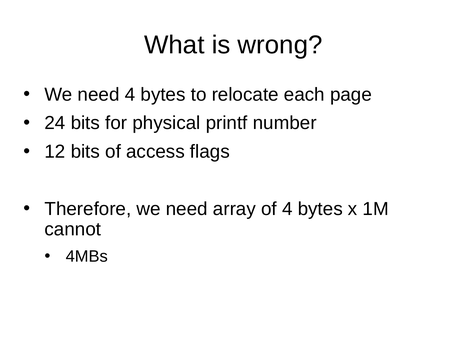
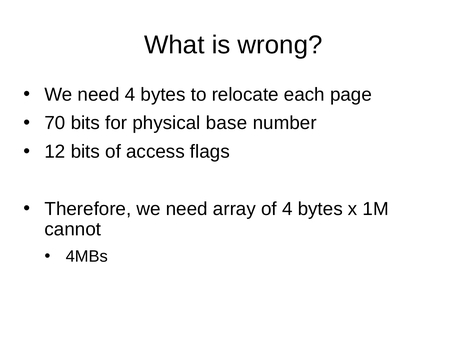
24: 24 -> 70 (55, 123)
printf: printf -> base (227, 123)
